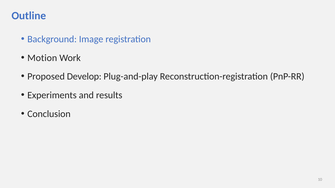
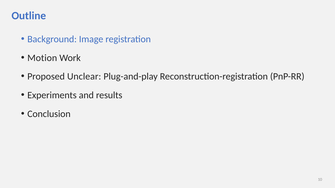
Develop: Develop -> Unclear (84, 77)
